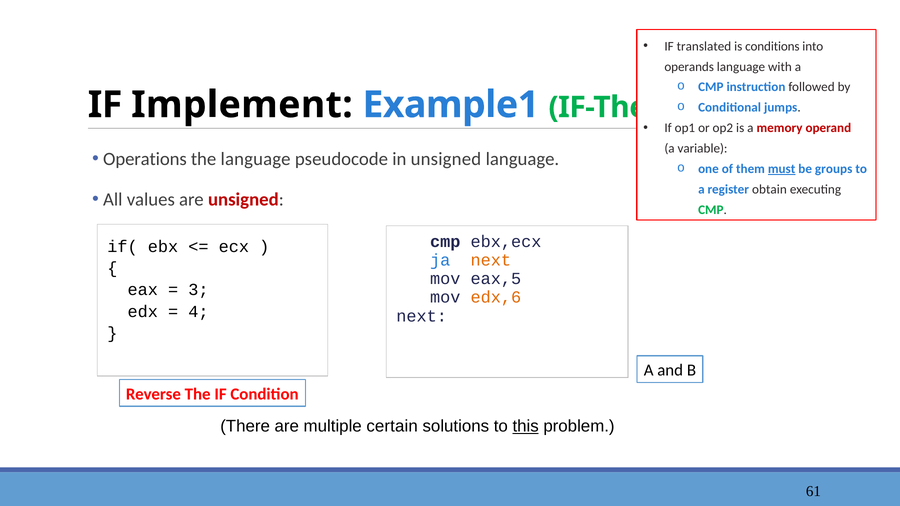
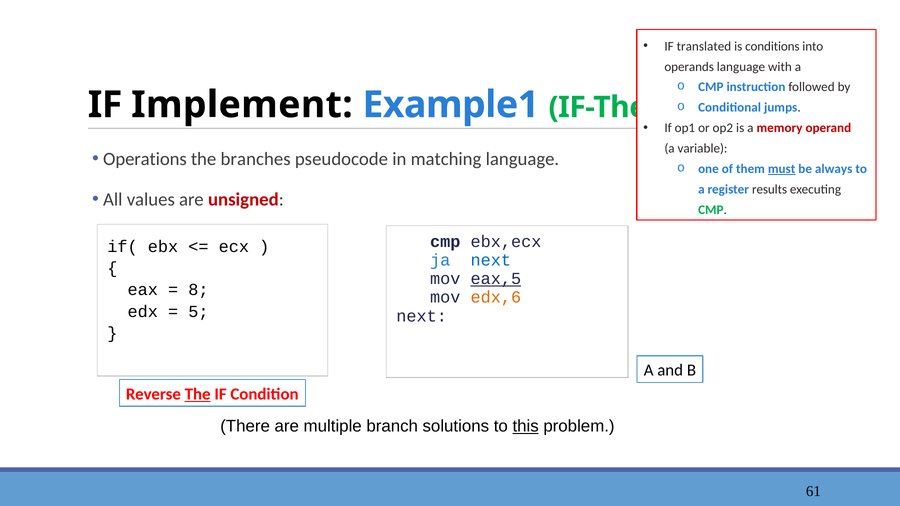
the language: language -> branches (256, 159)
in unsigned: unsigned -> matching (446, 159)
groups: groups -> always (834, 169)
obtain: obtain -> results (770, 190)
next colour: orange -> blue (491, 260)
eax,5 underline: none -> present (496, 279)
3: 3 -> 8 (198, 290)
4: 4 -> 5 (198, 312)
The underline: none -> present (198, 394)
certain: certain -> branch (392, 427)
